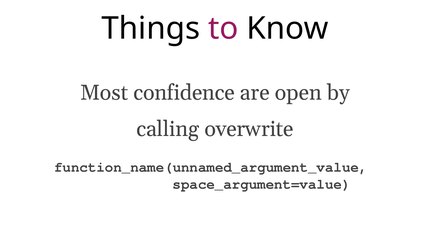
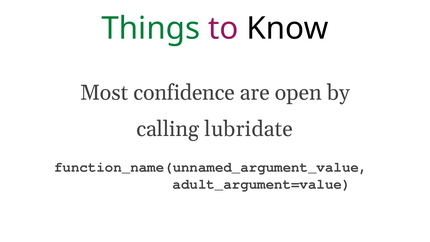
Things colour: black -> green (151, 29)
overwrite: overwrite -> lubridate (249, 129)
space_argument=value: space_argument=value -> adult_argument=value (262, 184)
